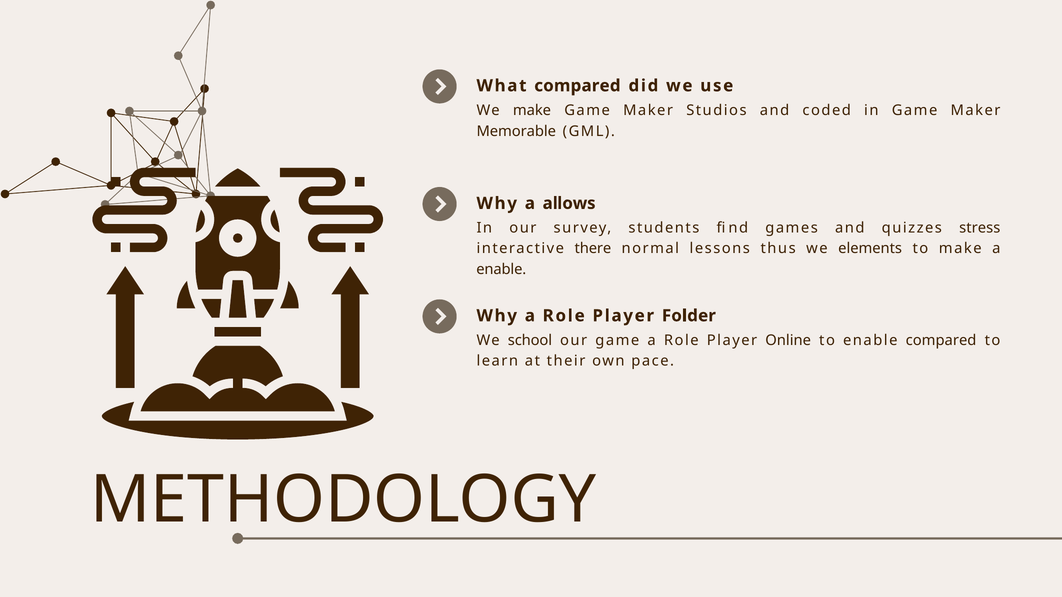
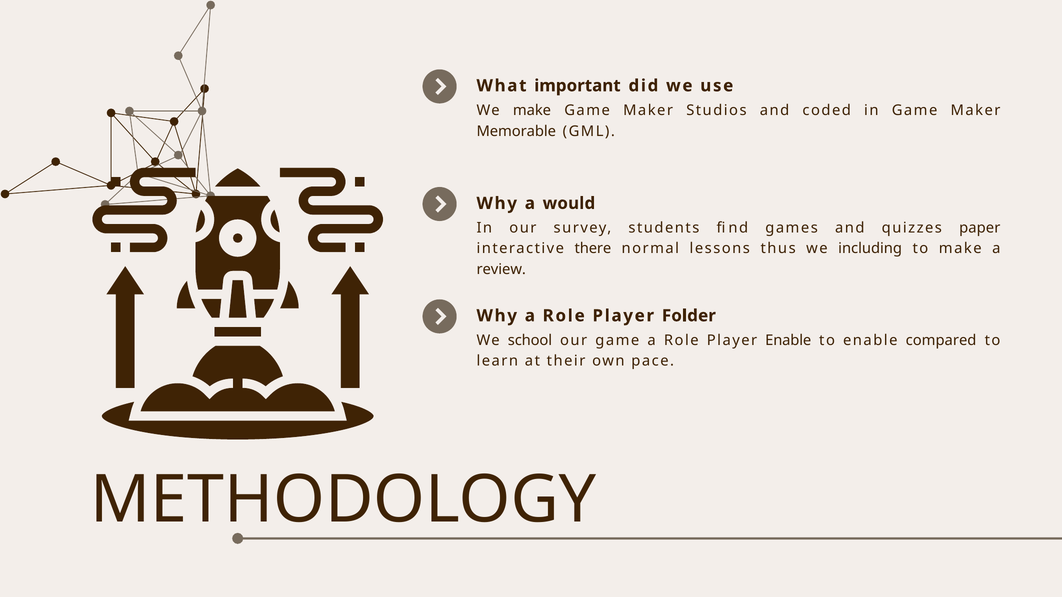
What compared: compared -> important (577, 86)
allows: allows -> would (569, 203)
stress: stress -> paper (980, 228)
elements: elements -> including (870, 249)
enable: enable -> review (501, 269)
Player Online: Online -> Enable (788, 340)
